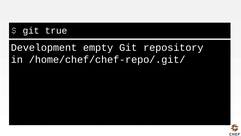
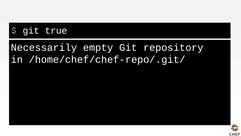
Development: Development -> Necessarily (44, 47)
